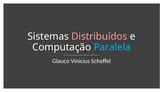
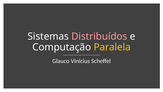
Paralela colour: light blue -> yellow (112, 47)
